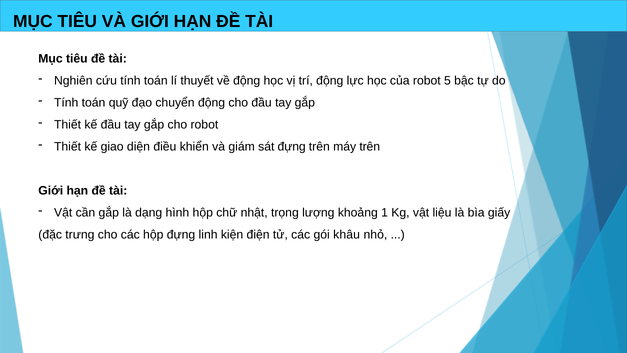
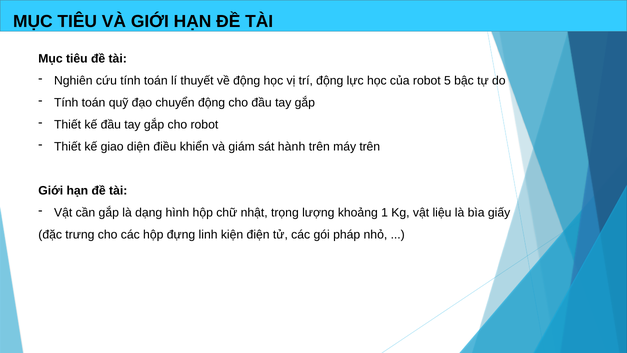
sát đựng: đựng -> hành (292, 147)
khâu: khâu -> pháp (347, 234)
